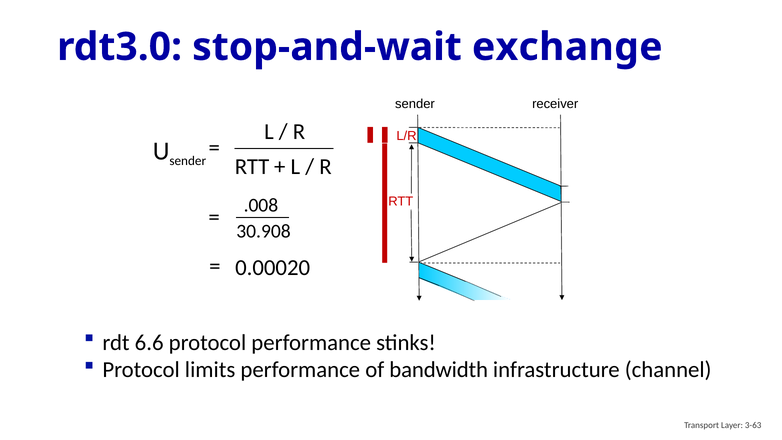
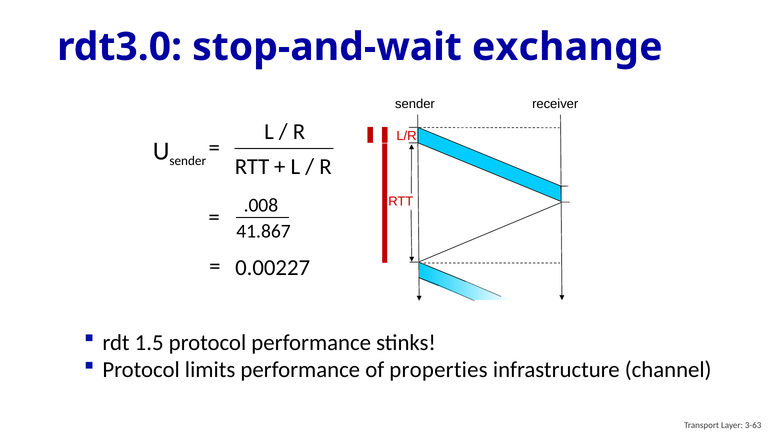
30.908: 30.908 -> 41.867 (264, 231)
0.00020: 0.00020 -> 0.00227 (273, 267)
6.6: 6.6 -> 1.5 (149, 342)
bandwidth: bandwidth -> properties (439, 370)
